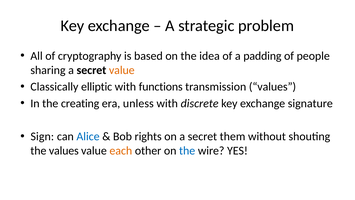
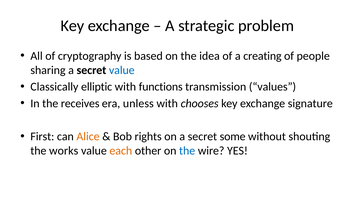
padding: padding -> creating (262, 56)
value colour: orange -> blue (122, 70)
creating: creating -> receives (80, 103)
discrete: discrete -> chooses (200, 103)
Sign: Sign -> First (42, 136)
Alice colour: blue -> orange (88, 136)
them: them -> some (233, 136)
the values: values -> works (64, 151)
